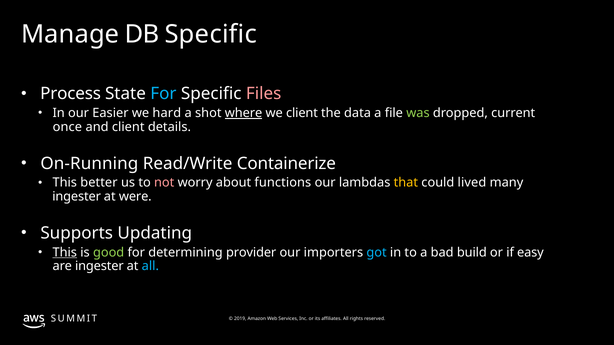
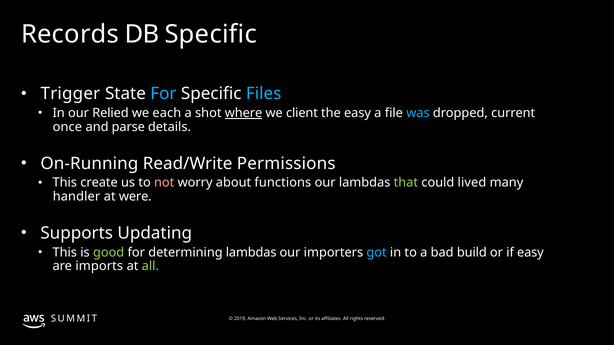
Manage: Manage -> Records (70, 34)
Process: Process -> Trigger (70, 94)
Files colour: pink -> light blue (264, 94)
Easier: Easier -> Relied (111, 113)
hard: hard -> each (167, 113)
the data: data -> easy (358, 113)
was colour: light green -> light blue (418, 113)
and client: client -> parse (128, 127)
Containerize: Containerize -> Permissions (286, 164)
better: better -> create (99, 183)
that colour: yellow -> light green (406, 183)
ingester: ingester -> handler (76, 197)
This underline: present -> none (65, 253)
determining provider: provider -> lambdas (251, 253)
are ingester: ingester -> imports (99, 266)
all colour: light blue -> light green (150, 266)
